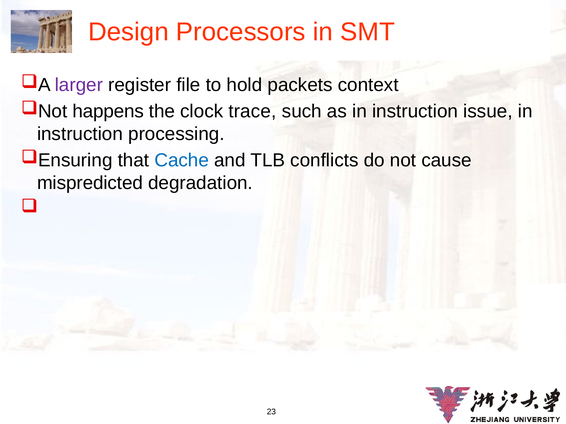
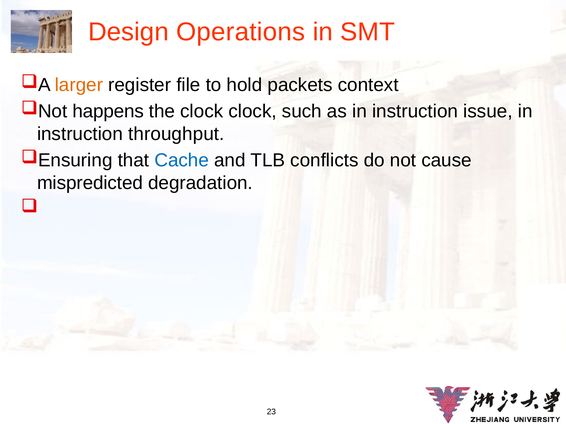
Processors: Processors -> Operations (241, 32)
larger colour: purple -> orange (79, 85)
clock trace: trace -> clock (253, 112)
processing: processing -> throughput (176, 134)
